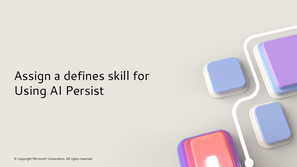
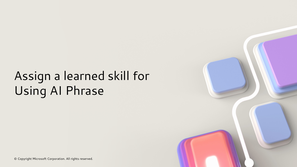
defines: defines -> learned (84, 76)
Persist: Persist -> Phrase (85, 91)
